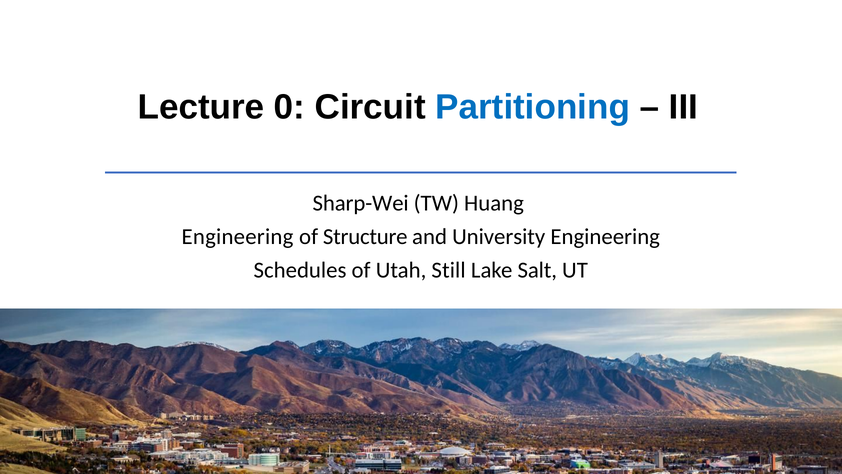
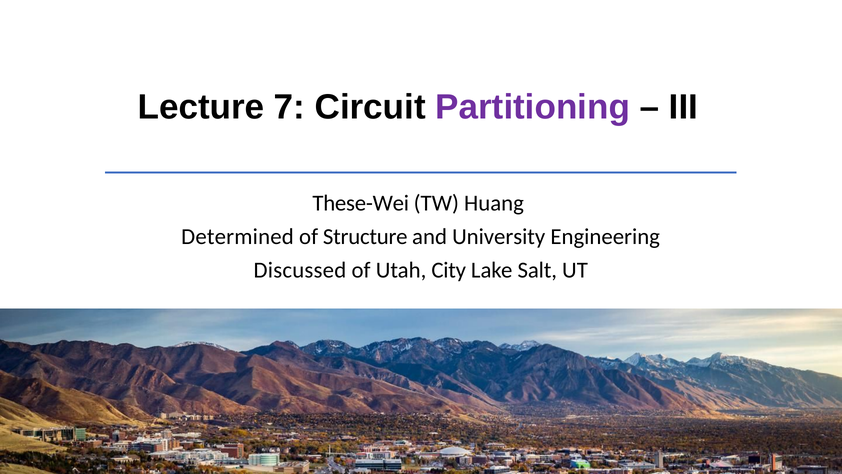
0: 0 -> 7 (290, 107)
Partitioning colour: blue -> purple (533, 107)
Sharp-Wei: Sharp-Wei -> These-Wei (361, 203)
Engineering: Engineering -> Determined (237, 237)
Schedules: Schedules -> Discussed (300, 270)
Still: Still -> City (449, 270)
